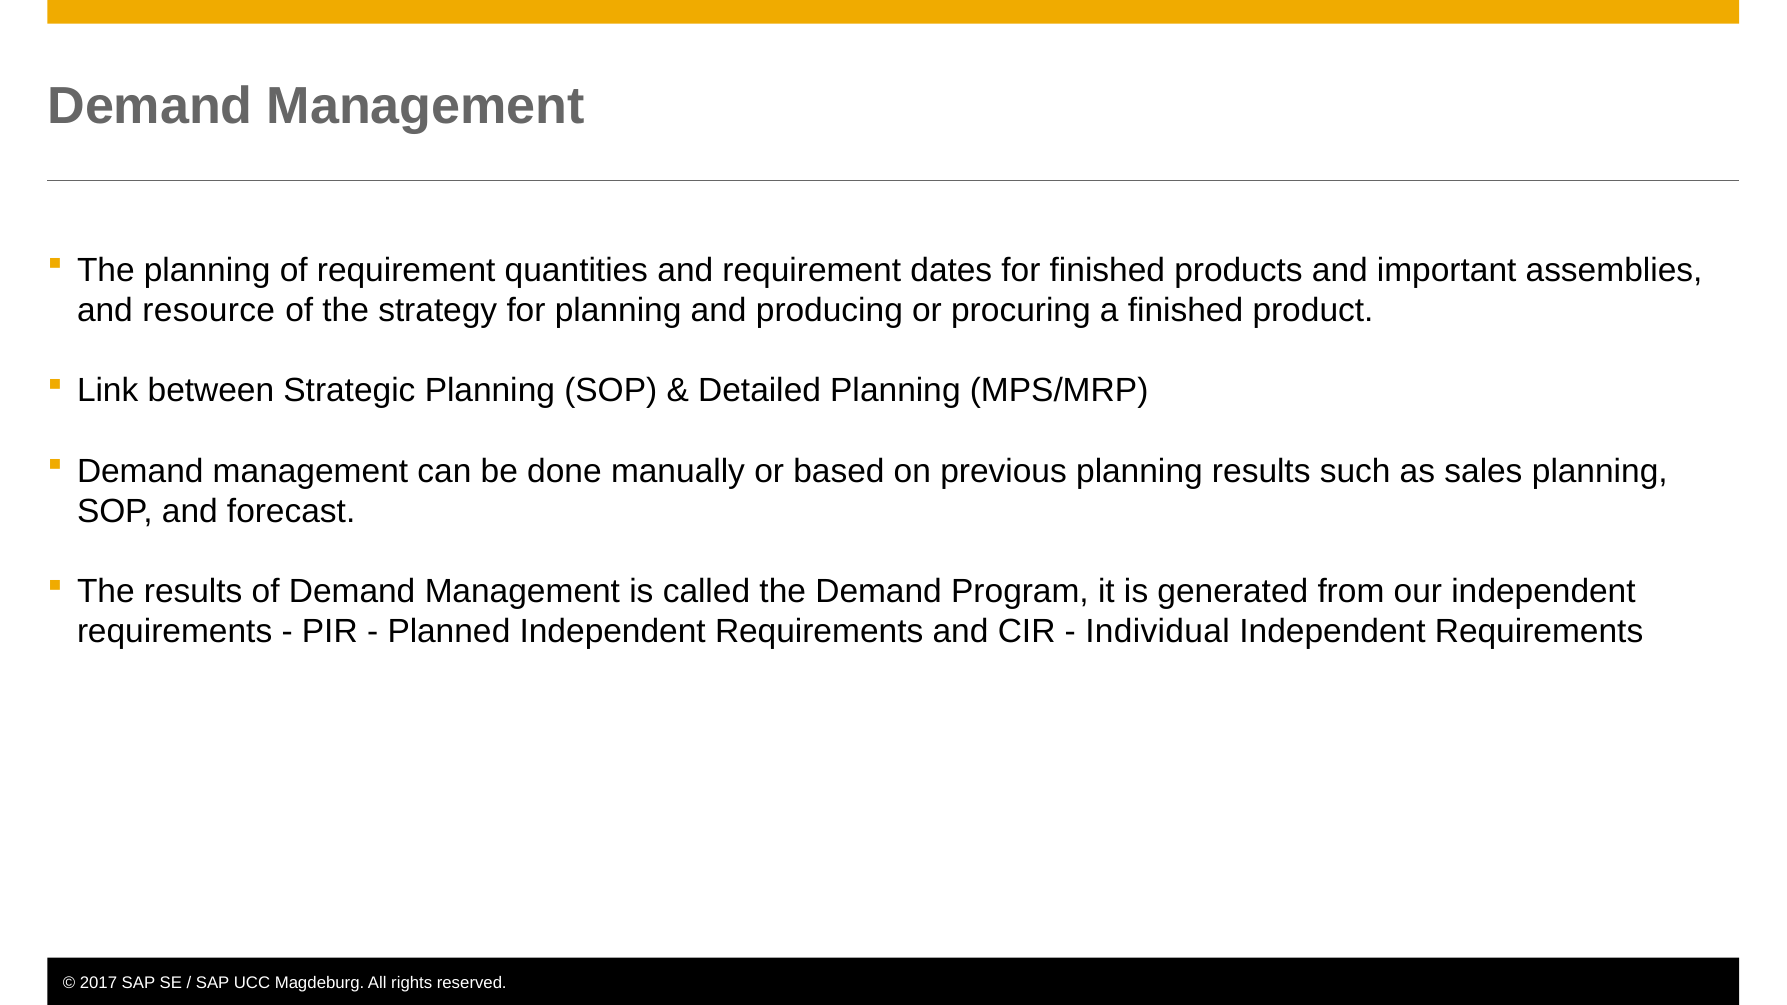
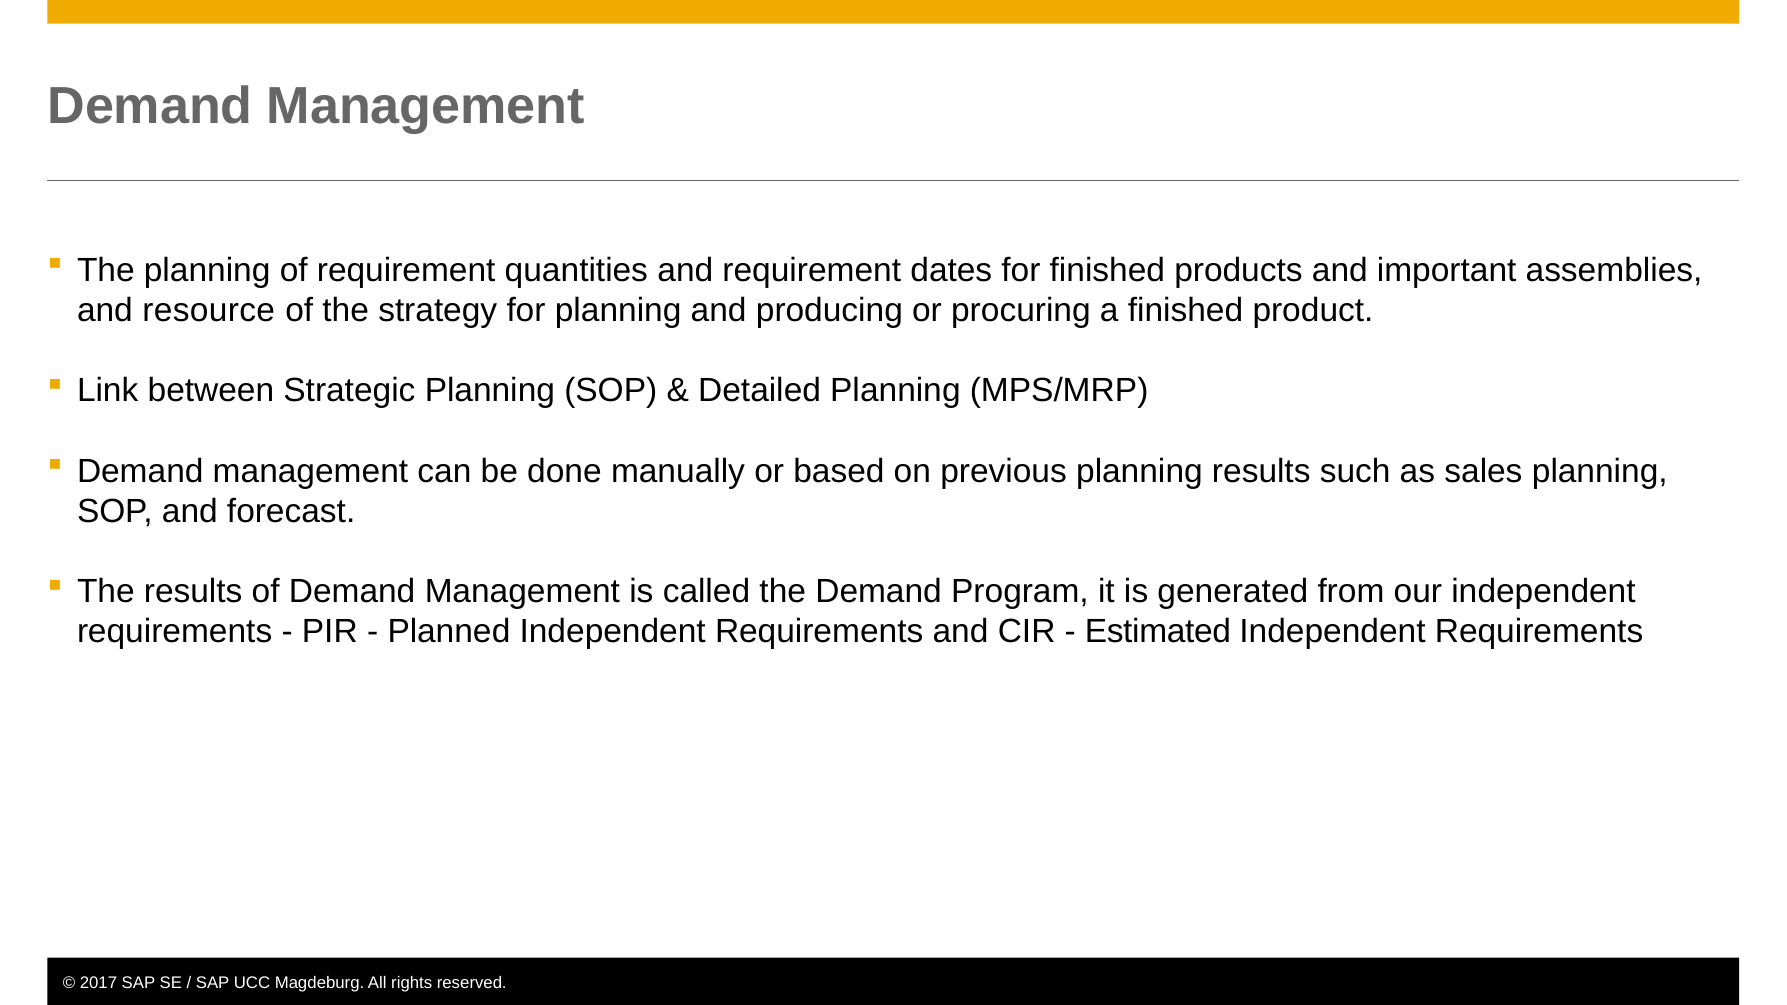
Individual: Individual -> Estimated (1158, 632)
